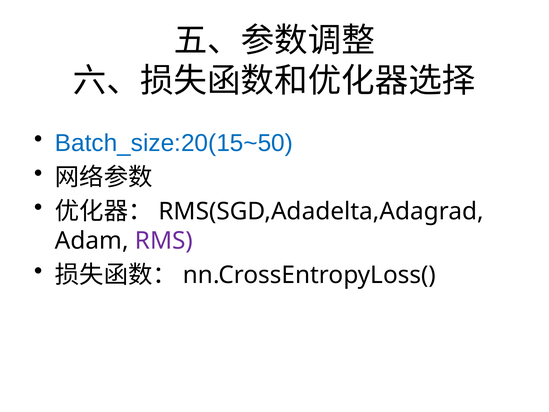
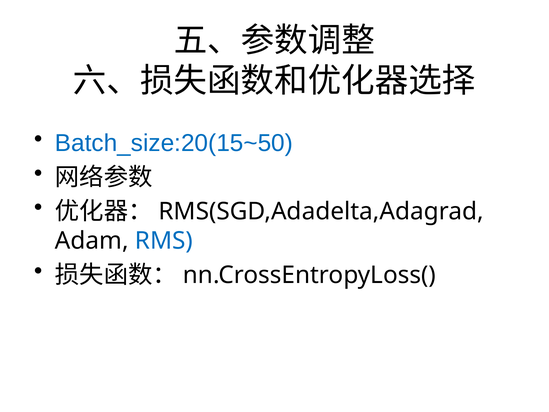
RMS colour: purple -> blue (164, 241)
